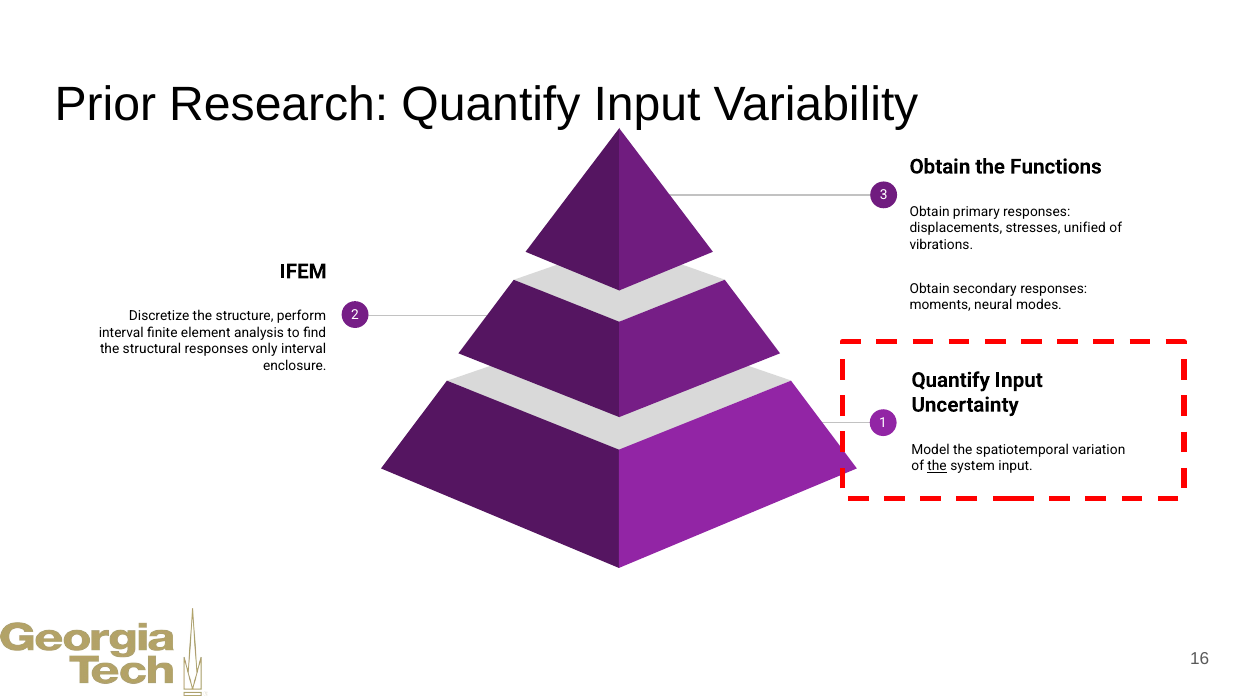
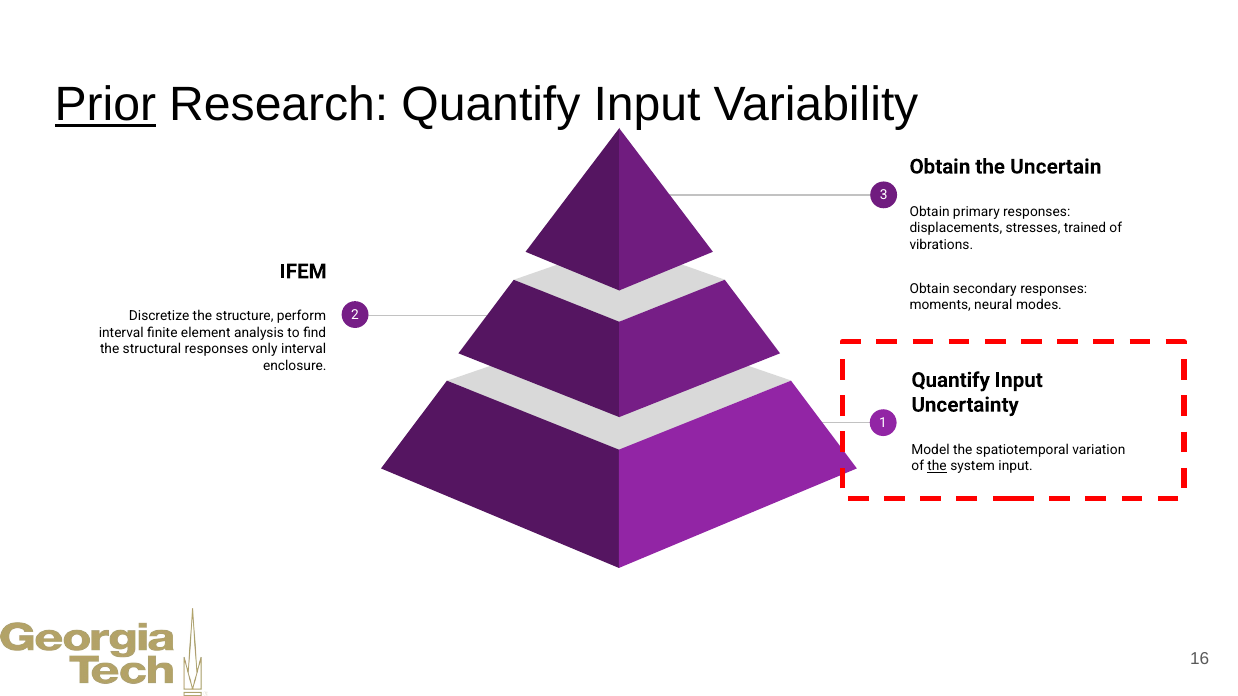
Prior underline: none -> present (105, 105)
Functions: Functions -> Uncertain (1056, 167)
unified: unified -> trained (1085, 228)
